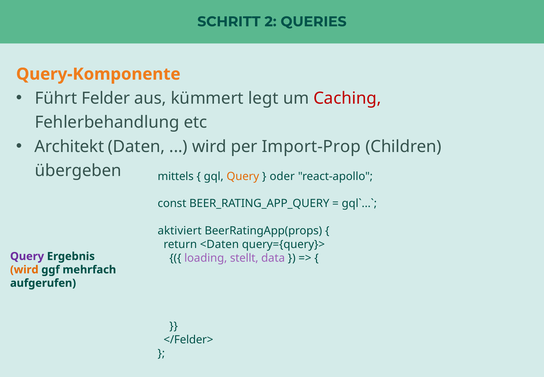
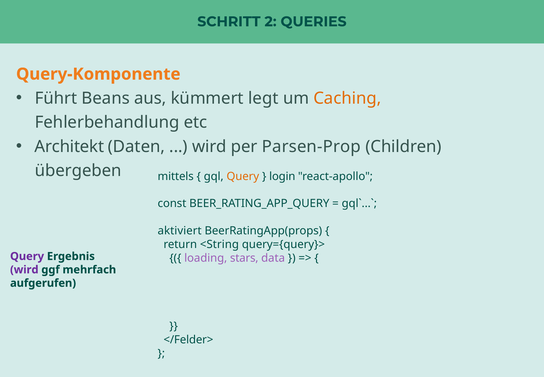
Felder: Felder -> Beans (106, 98)
Caching colour: red -> orange (347, 98)
Import-Prop: Import-Prop -> Parsen-Prop (311, 146)
oder: oder -> login (282, 176)
<Daten: <Daten -> <String (219, 244)
stellt: stellt -> stars (244, 258)
wird colour: orange -> purple (24, 269)
